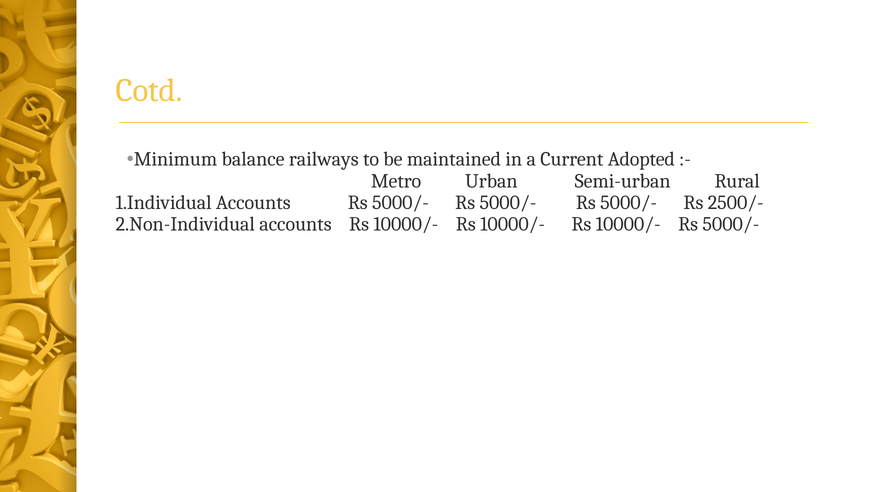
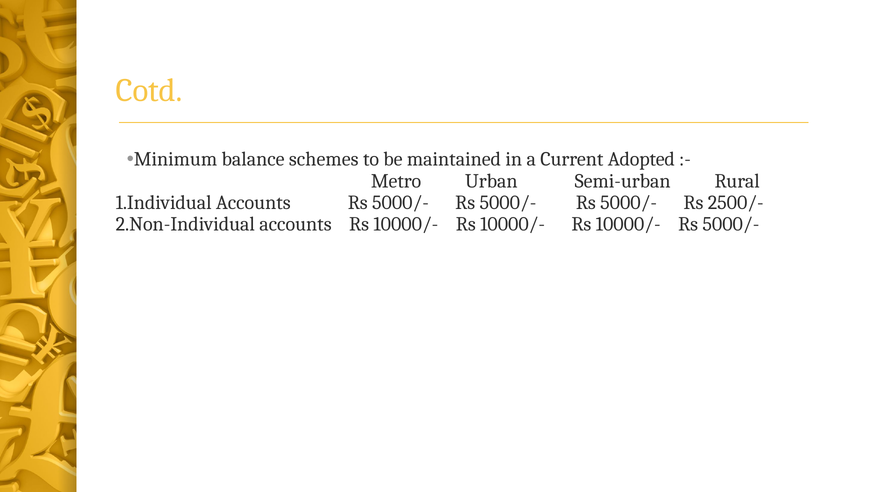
railways: railways -> schemes (324, 159)
